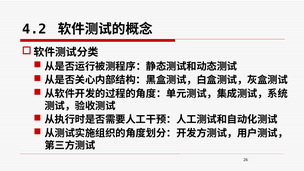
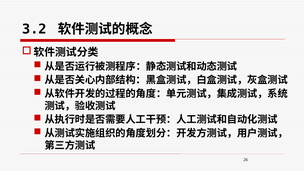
4.2: 4.2 -> 3.2 (34, 29)
